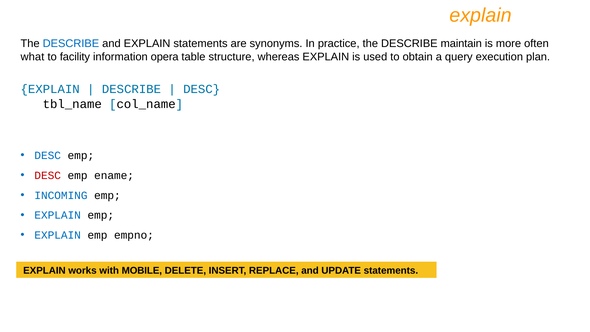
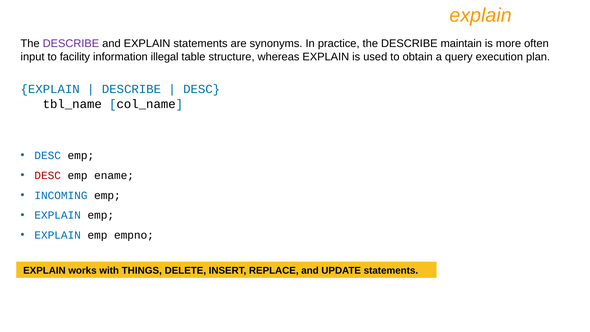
DESCRIBE colour: blue -> purple (71, 44)
what: what -> input (33, 57)
opera: opera -> illegal (165, 57)
MOBILE: MOBILE -> THINGS (142, 270)
